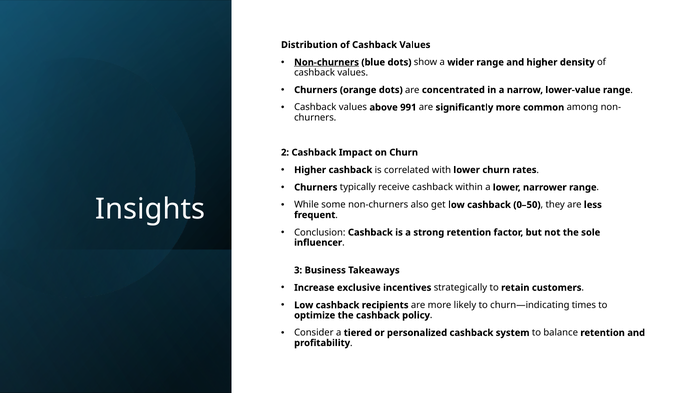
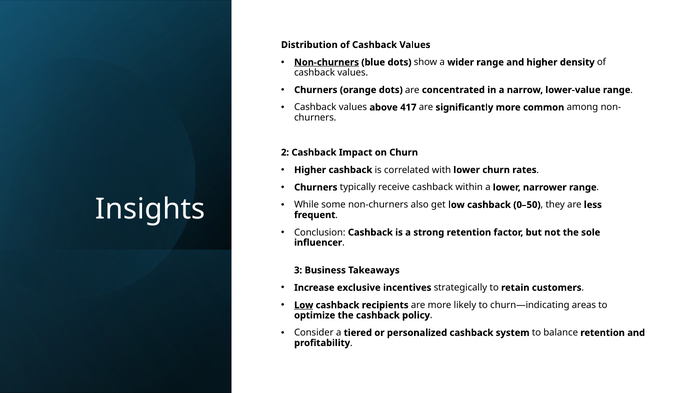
991: 991 -> 417 (408, 107)
Low underline: none -> present (304, 305)
times: times -> areas (584, 305)
